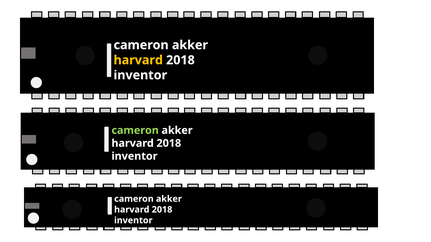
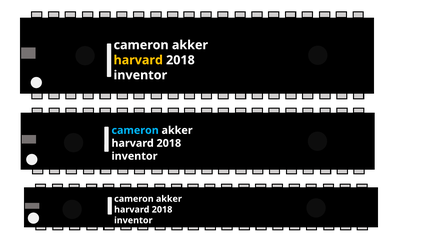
cameron colour: light green -> light blue (135, 131)
